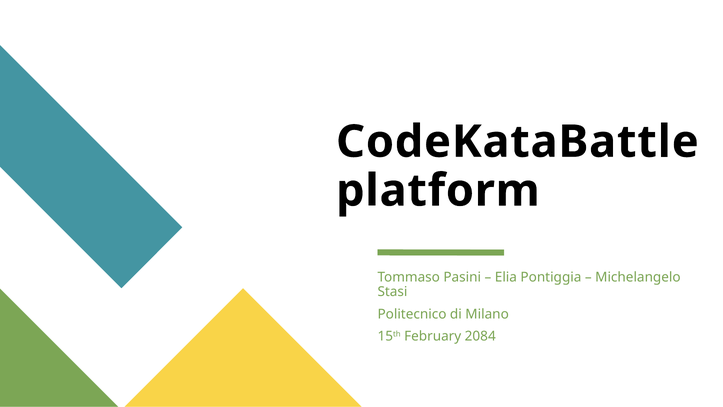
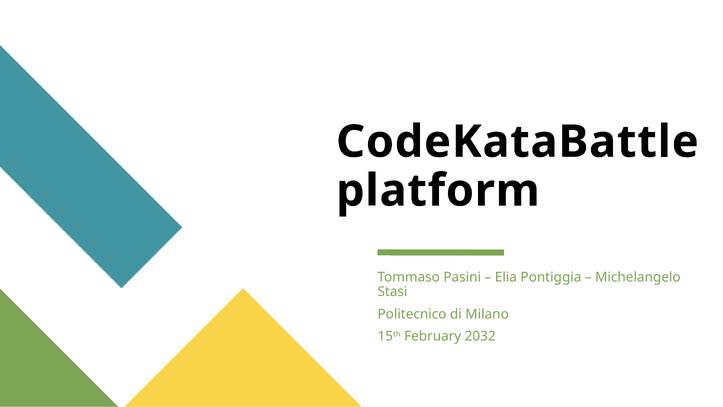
2084: 2084 -> 2032 (480, 336)
